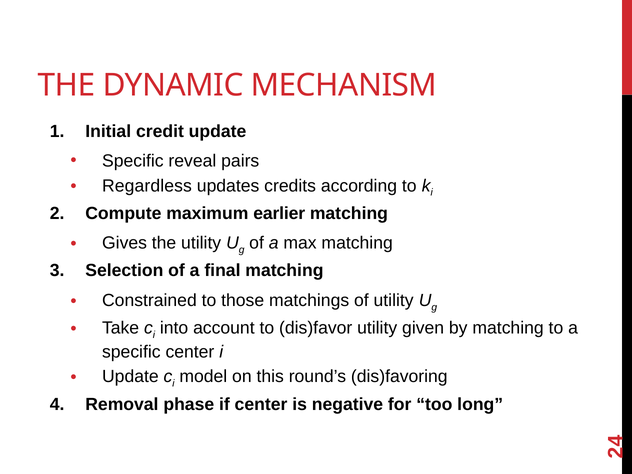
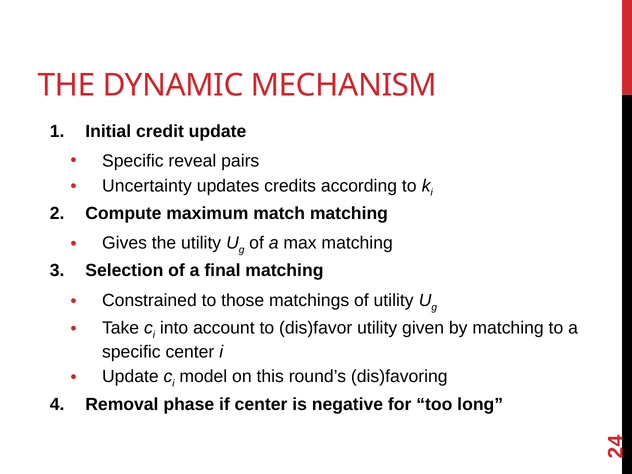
Regardless: Regardless -> Uncertainty (147, 186)
earlier: earlier -> match (279, 213)
